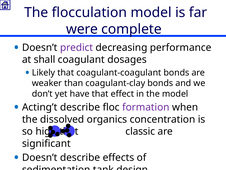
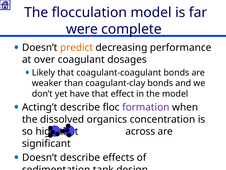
predict colour: purple -> orange (77, 47)
shall: shall -> over (44, 59)
classic: classic -> across (140, 131)
